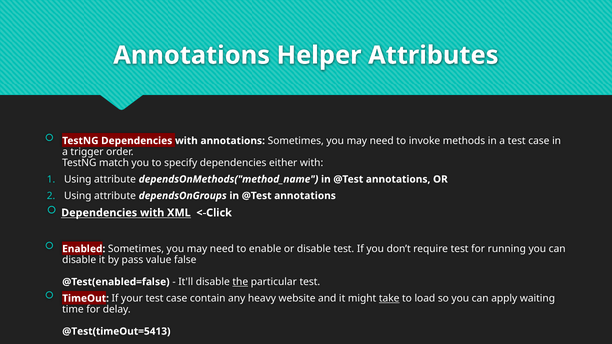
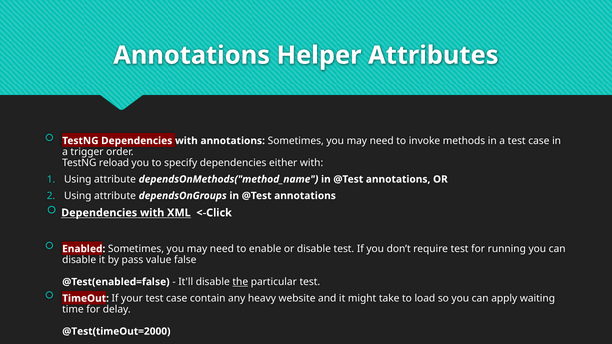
match: match -> reload (114, 163)
take underline: present -> none (389, 299)
@Test(timeOut=5413: @Test(timeOut=5413 -> @Test(timeOut=2000 (116, 332)
